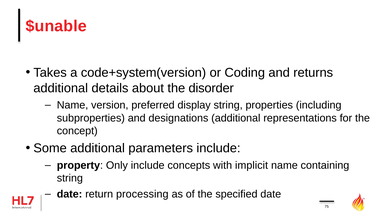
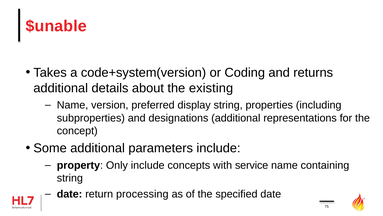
disorder: disorder -> existing (211, 88)
implicit: implicit -> service (252, 165)
